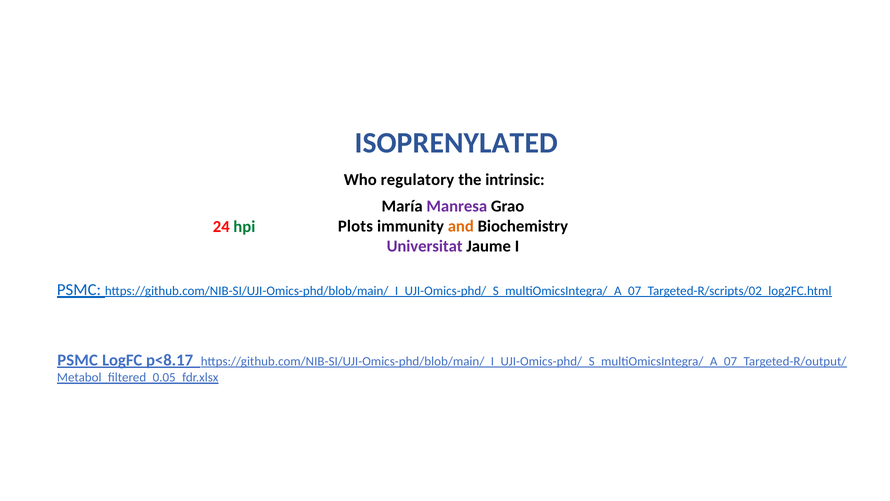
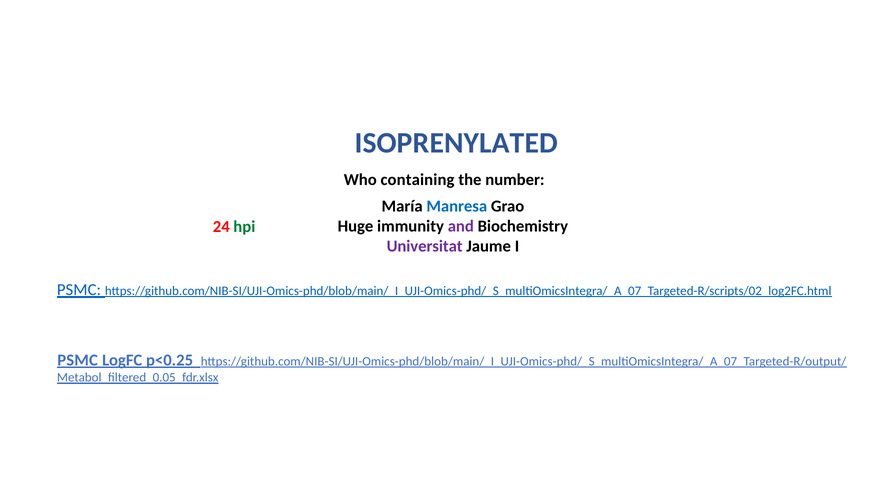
regulatory: regulatory -> containing (418, 179)
intrinsic: intrinsic -> number (515, 179)
Manresa colour: purple -> blue (457, 206)
Plots: Plots -> Huge (355, 226)
and colour: orange -> purple (461, 226)
p<8.17: p<8.17 -> p<0.25 (170, 360)
